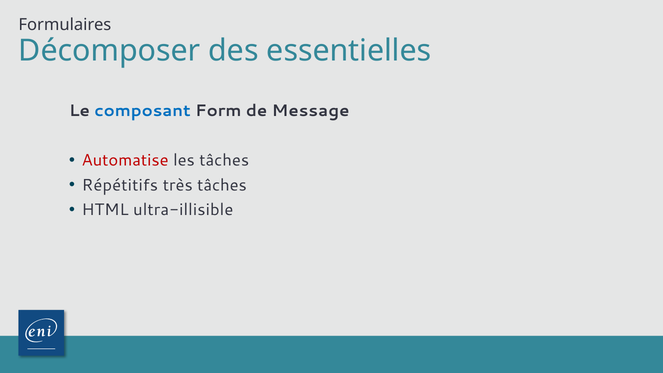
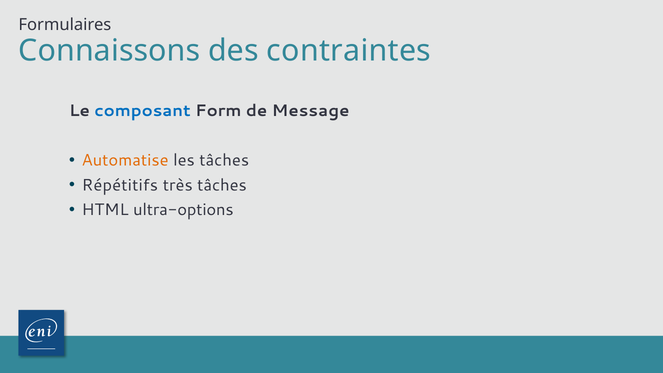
Décomposer: Décomposer -> Connaissons (109, 51)
essentielles: essentielles -> contraintes (349, 51)
Automatise colour: red -> orange (125, 160)
ultra-illisible: ultra-illisible -> ultra-options (183, 210)
